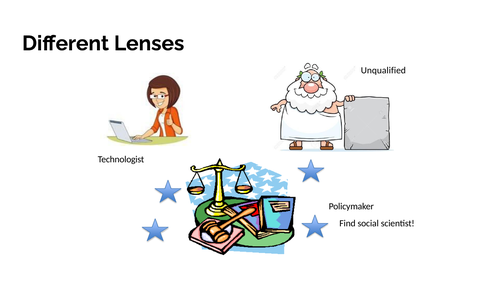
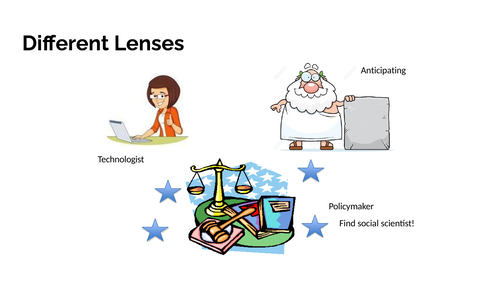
Unqualified: Unqualified -> Anticipating (383, 70)
